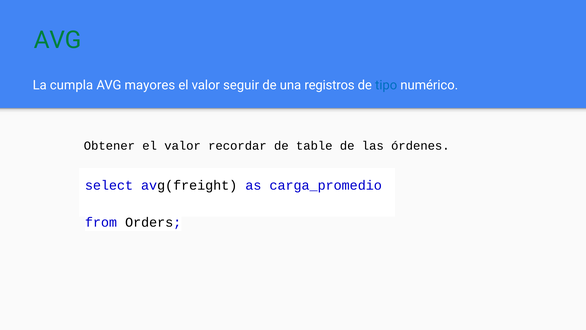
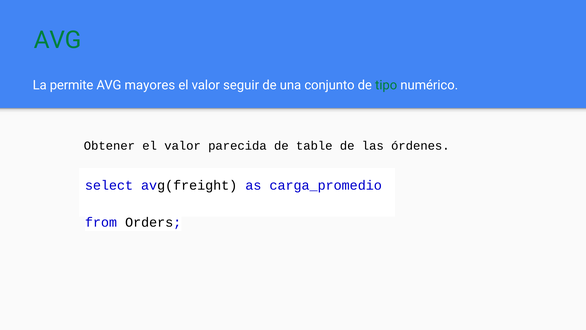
cumpla: cumpla -> permite (72, 85)
registros: registros -> conjunto (329, 85)
tipo colour: blue -> green (386, 85)
recordar: recordar -> parecida (237, 146)
